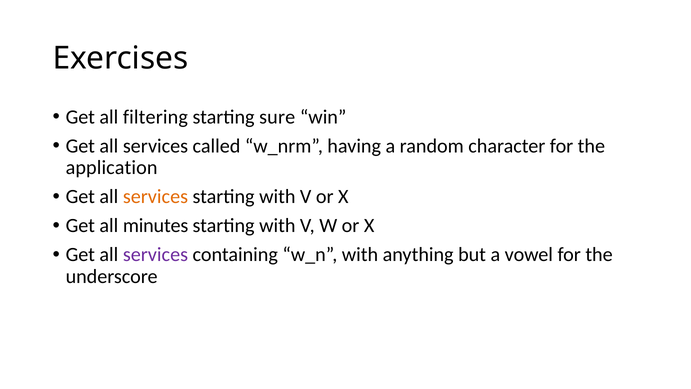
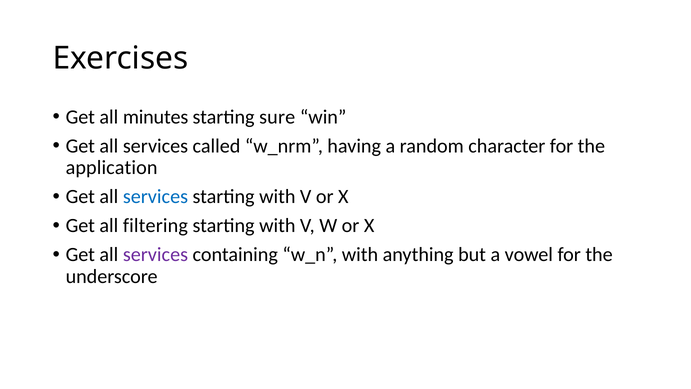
filtering: filtering -> minutes (156, 117)
services colour: orange -> blue (155, 197)
minutes: minutes -> filtering (155, 226)
